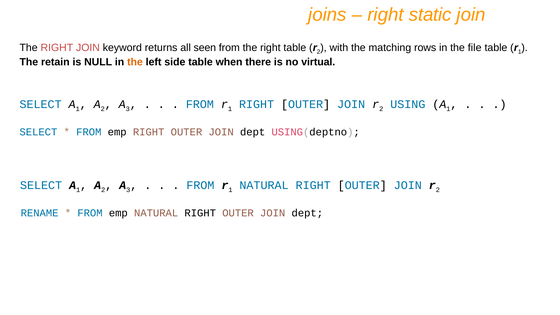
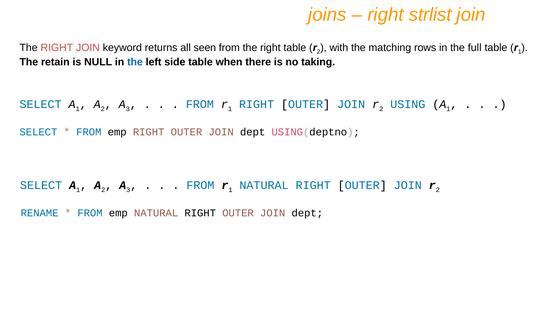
static: static -> strlist (430, 15)
file: file -> full (475, 48)
the colour: orange -> blue (135, 62)
virtual: virtual -> taking (318, 62)
